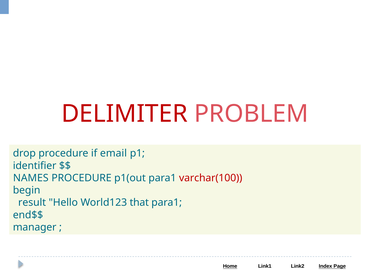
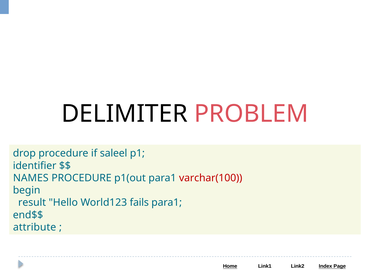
DELIMITER colour: red -> black (124, 114)
email: email -> saleel (114, 154)
that: that -> fails (139, 203)
manager: manager -> attribute (35, 228)
